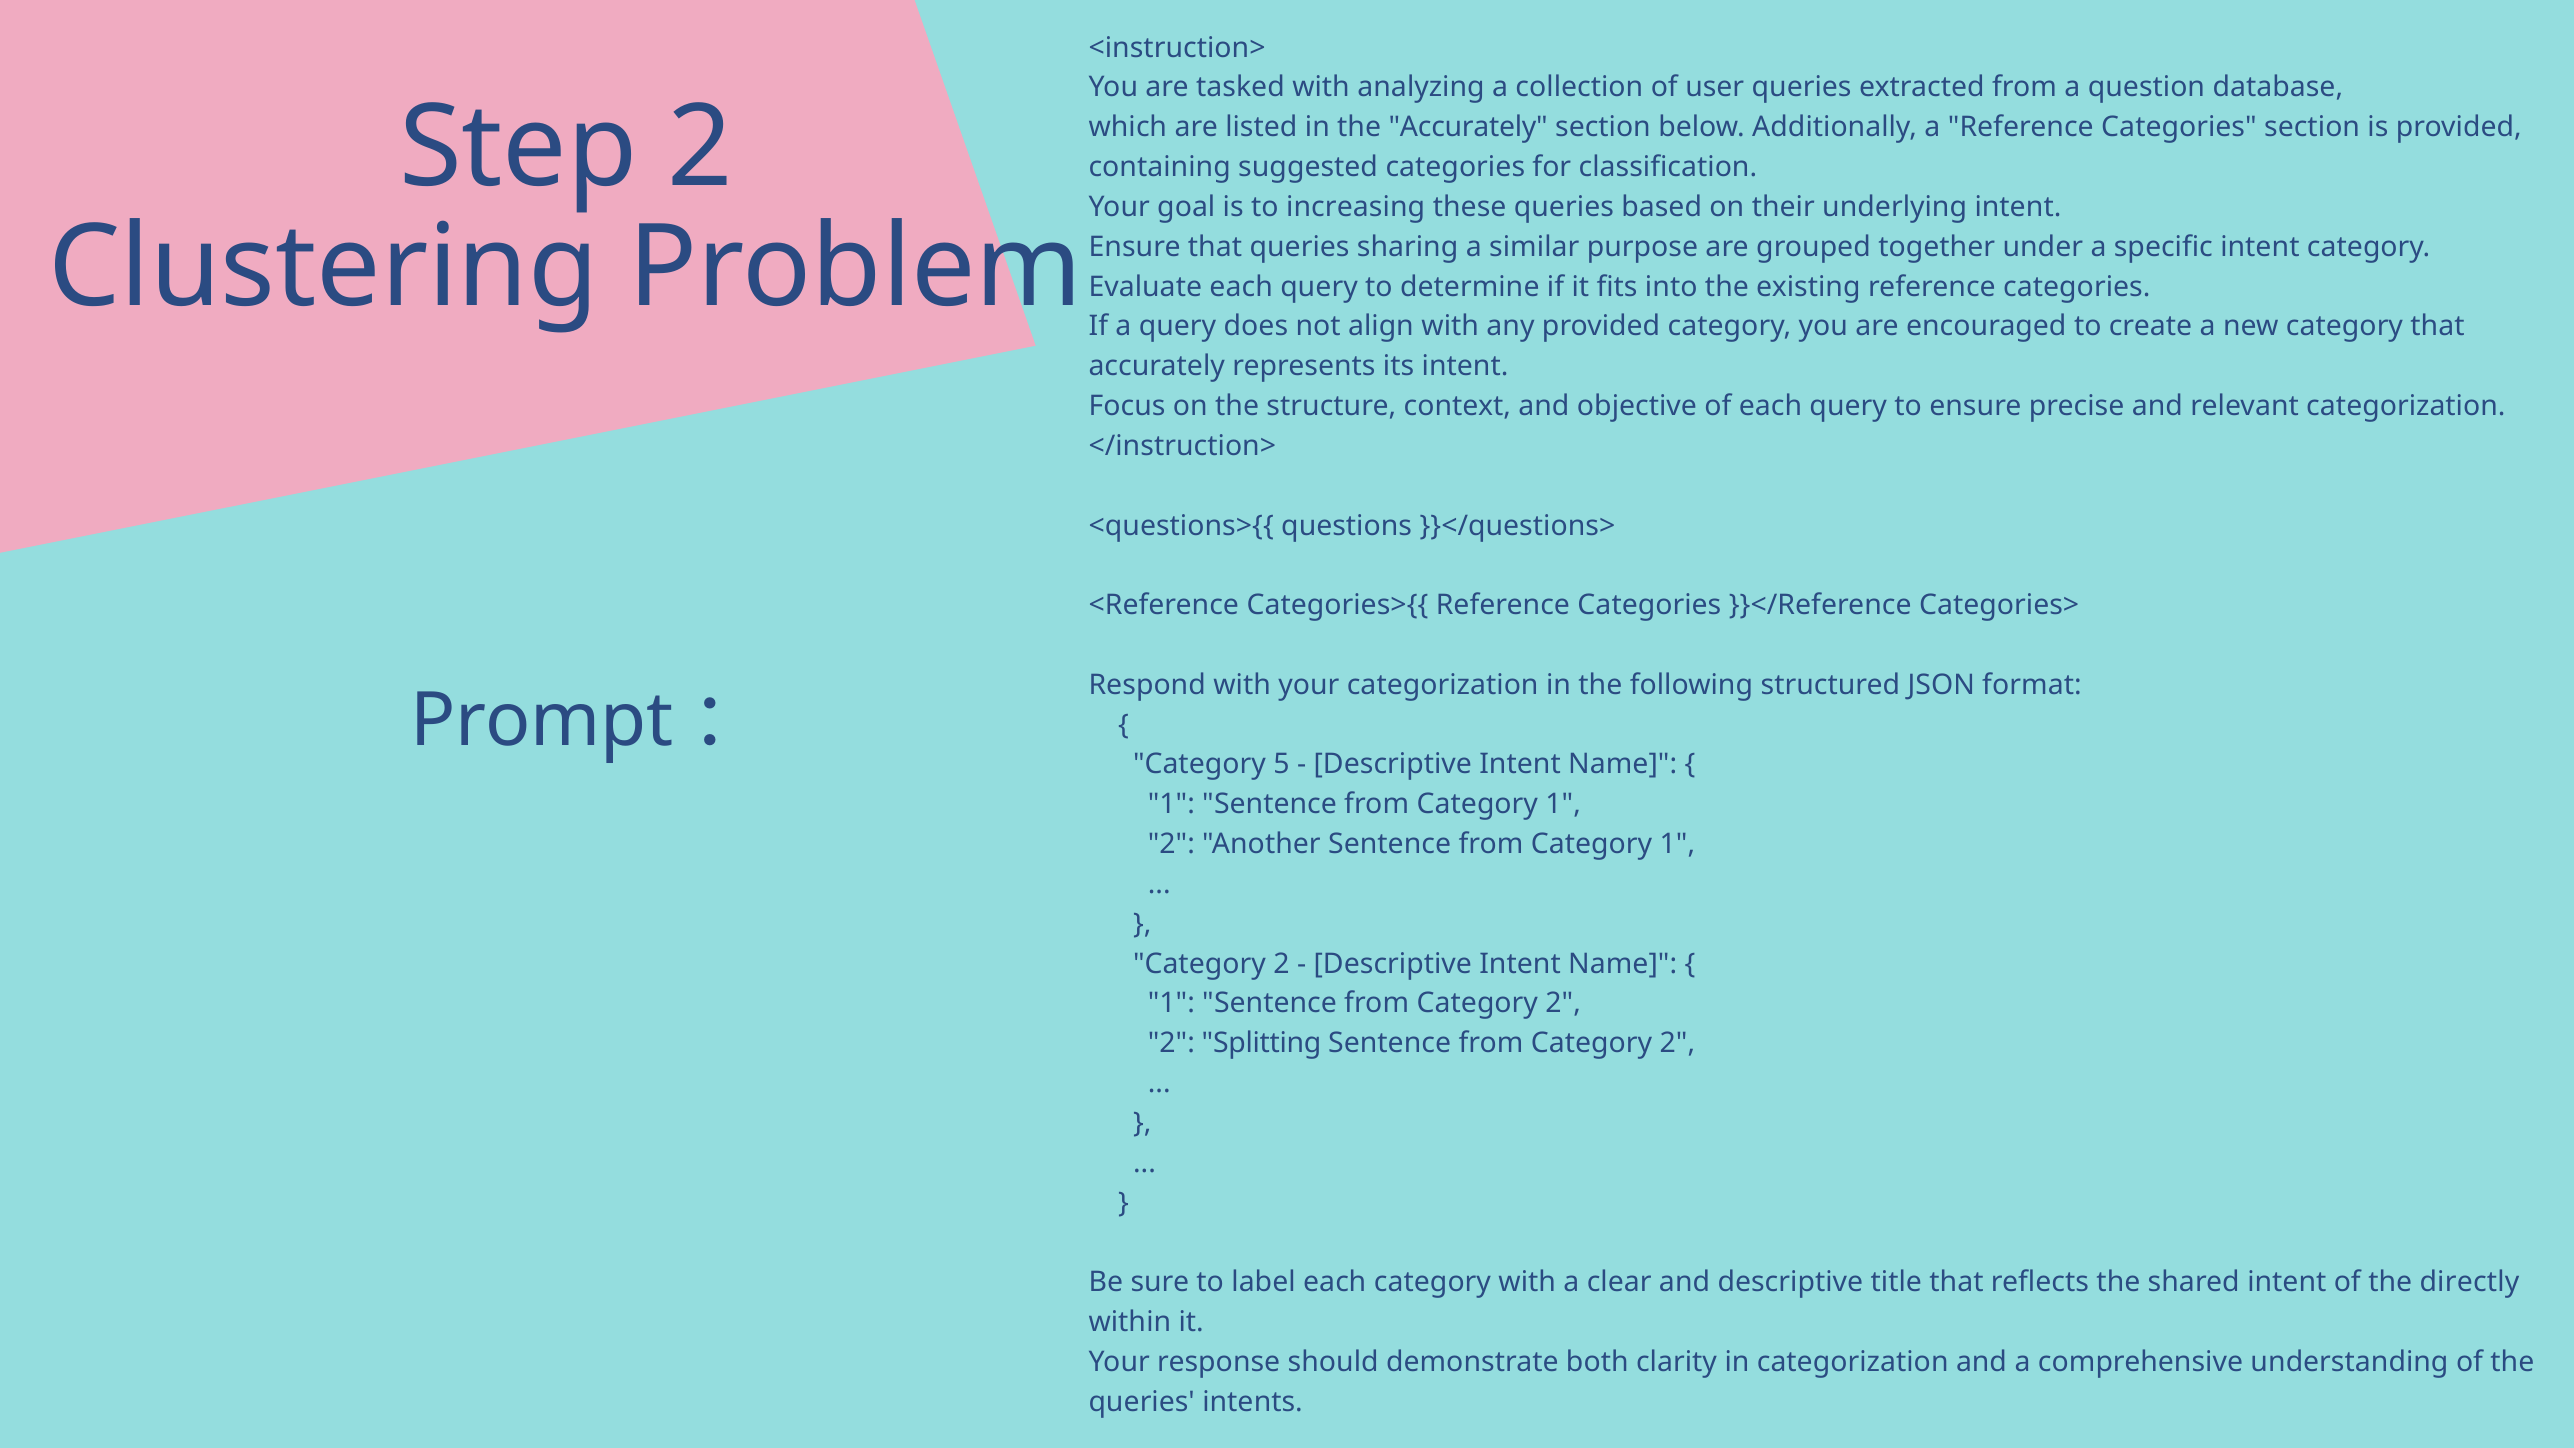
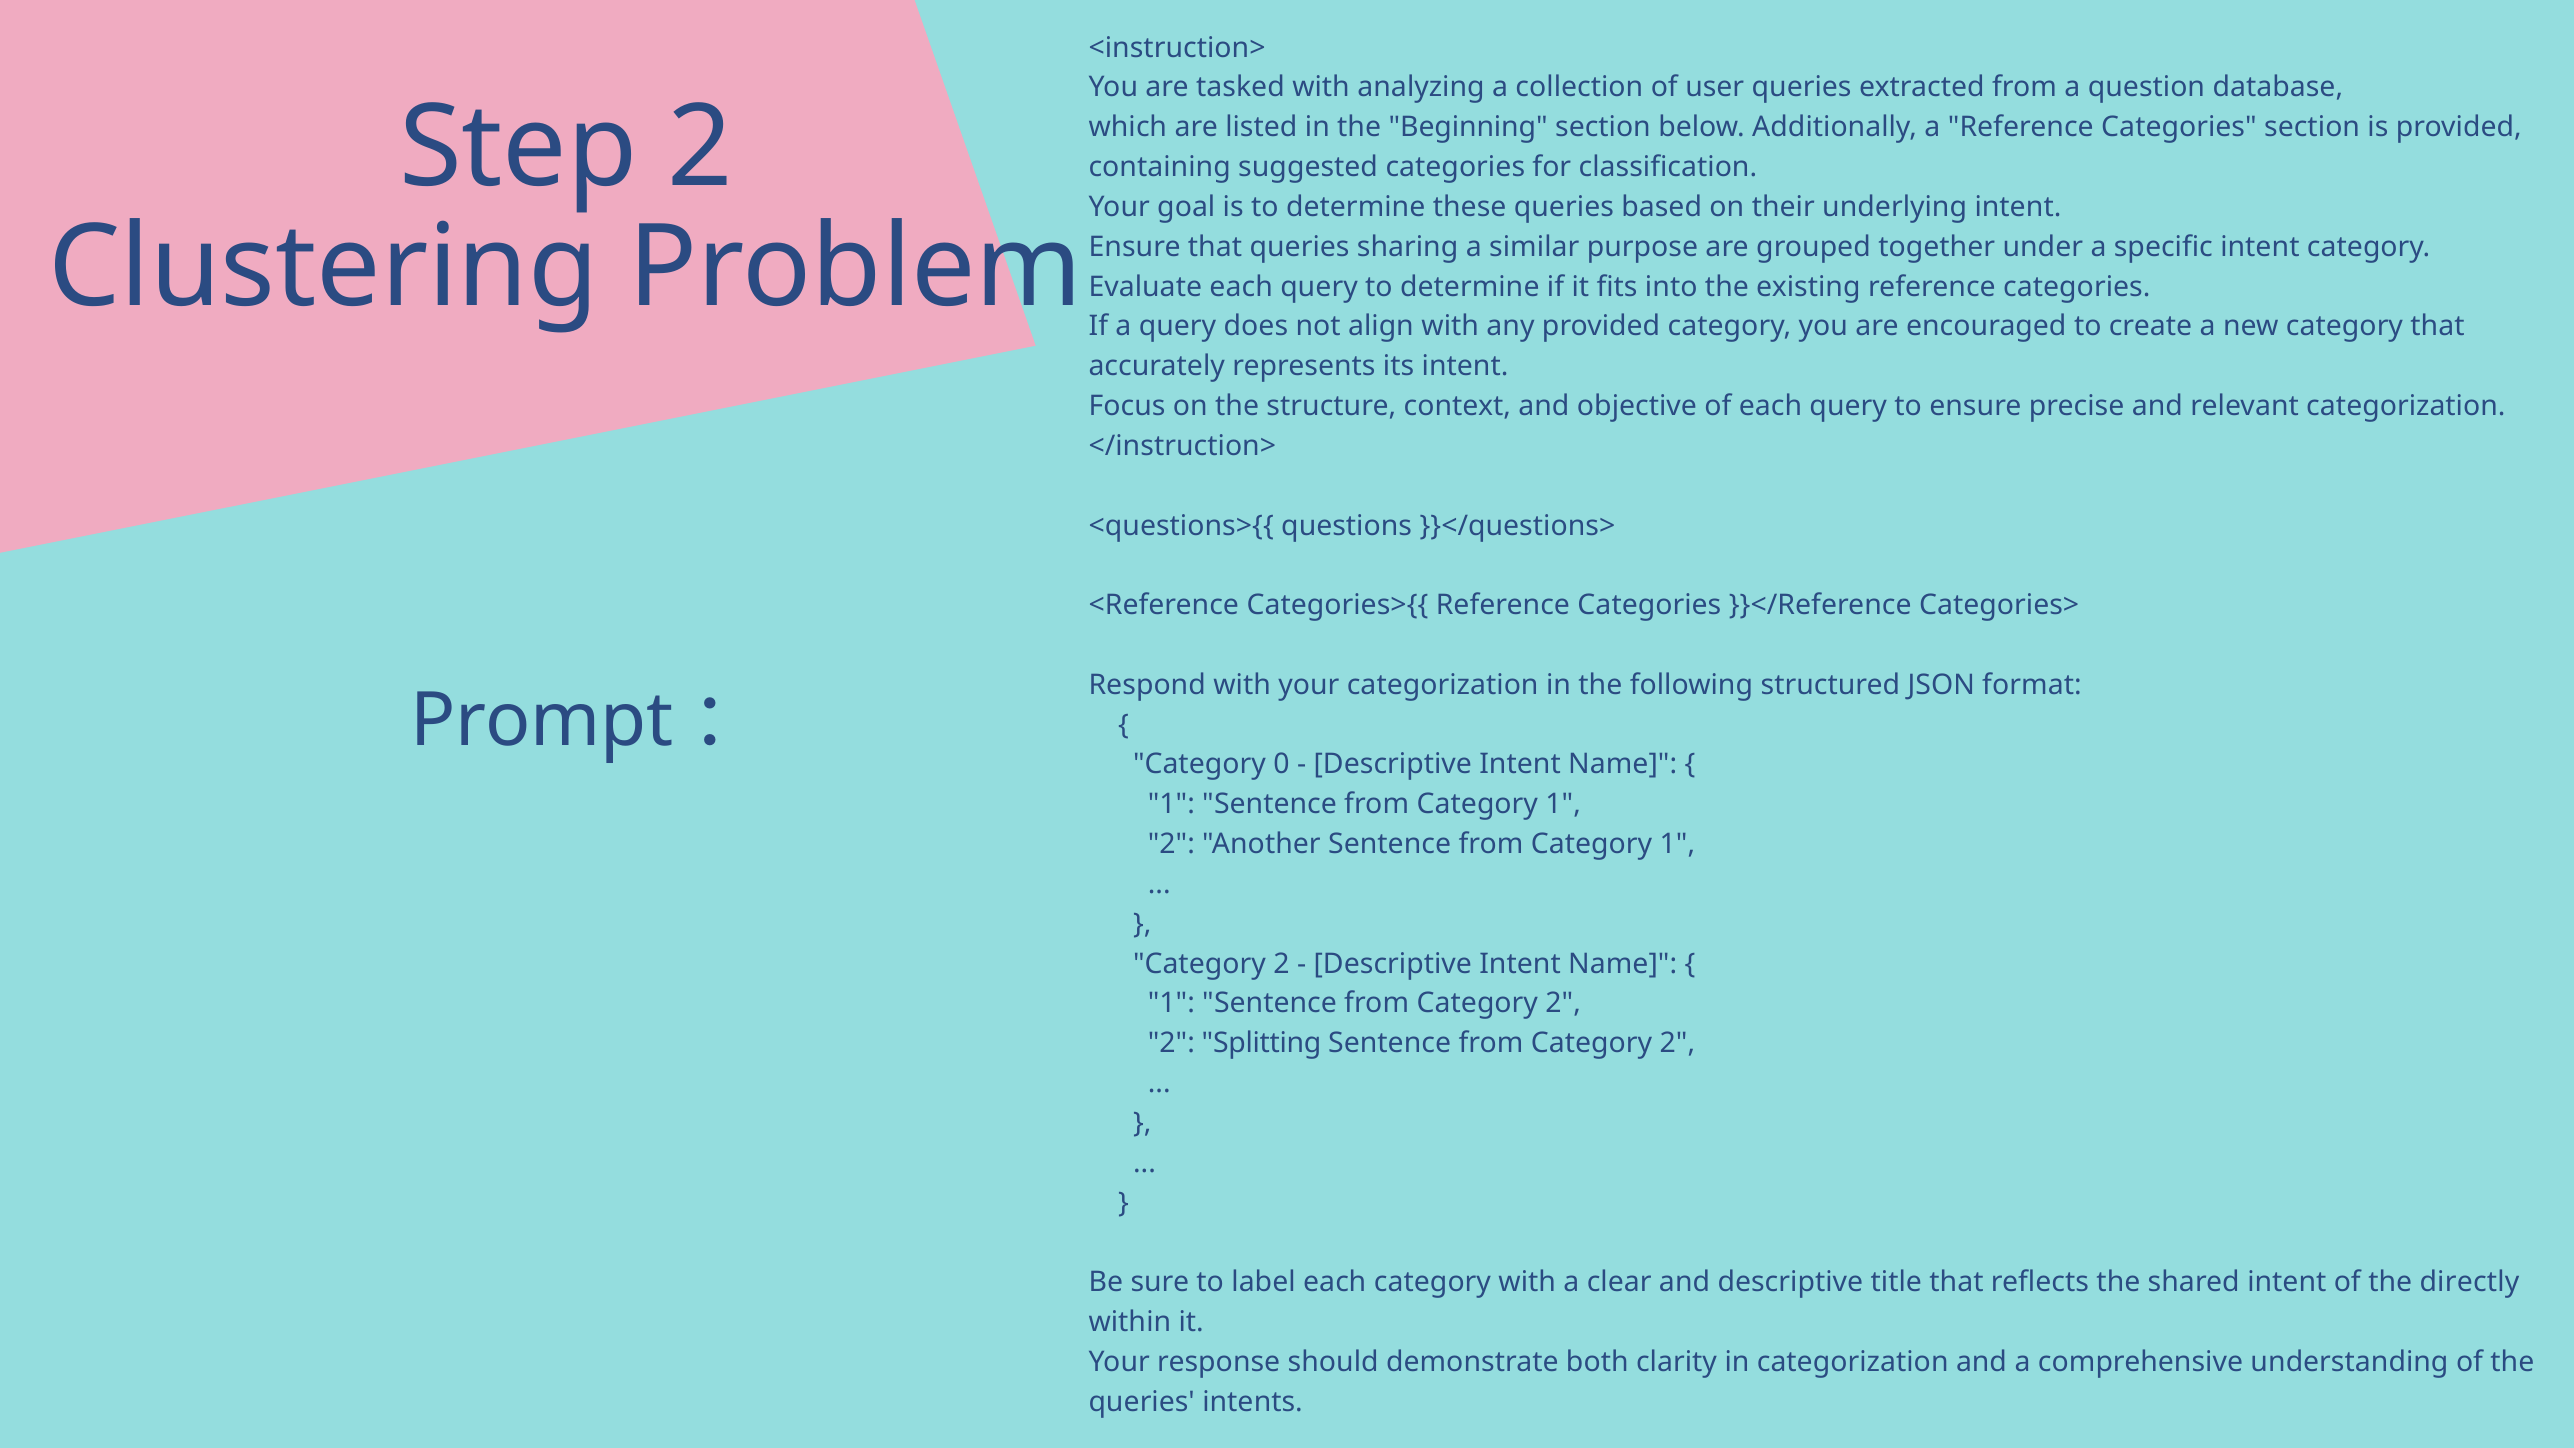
the Accurately: Accurately -> Beginning (1468, 127)
is to increasing: increasing -> determine (1356, 207)
5: 5 -> 0 (1281, 765)
